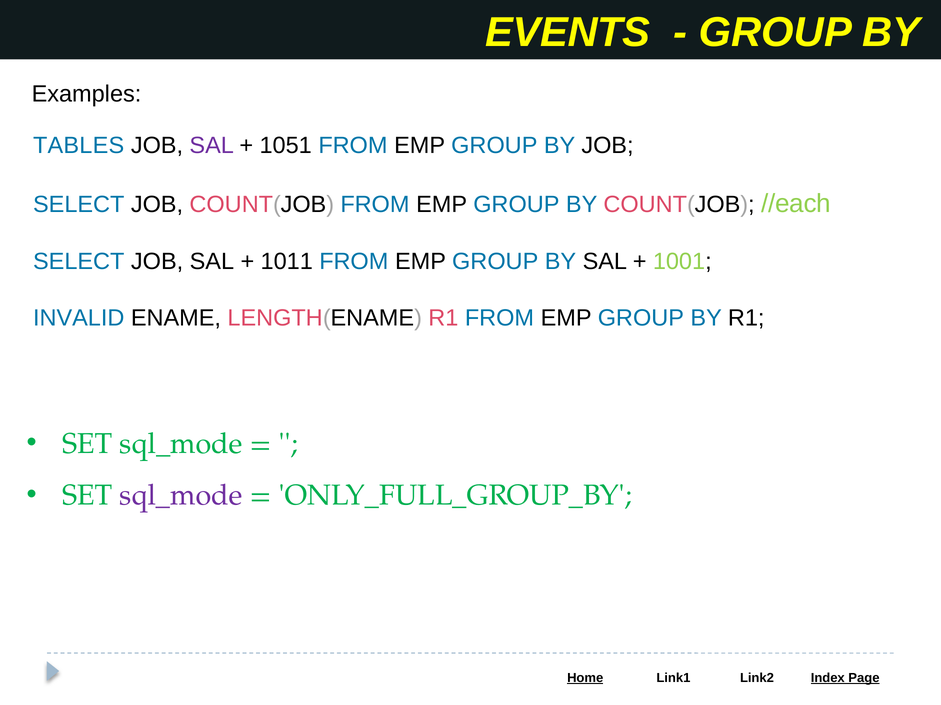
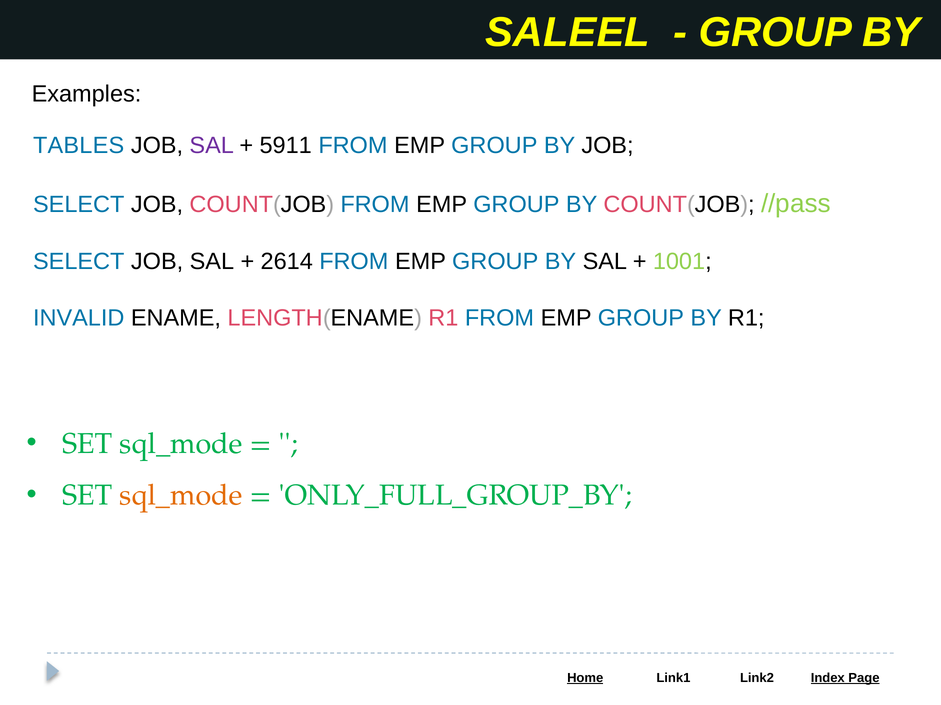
EVENTS: EVENTS -> SALEEL (568, 33)
1051: 1051 -> 5911 (286, 146)
//each: //each -> //pass (796, 204)
1011: 1011 -> 2614 (287, 262)
sql_mode colour: purple -> orange (181, 496)
